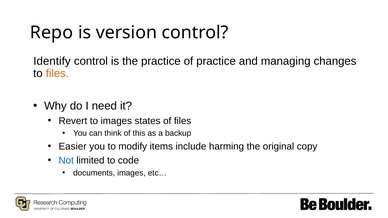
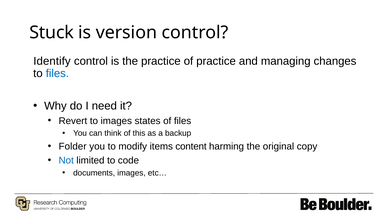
Repo: Repo -> Stuck (52, 33)
files colour: orange -> blue (57, 73)
Easier: Easier -> Folder (73, 147)
include: include -> content (191, 147)
